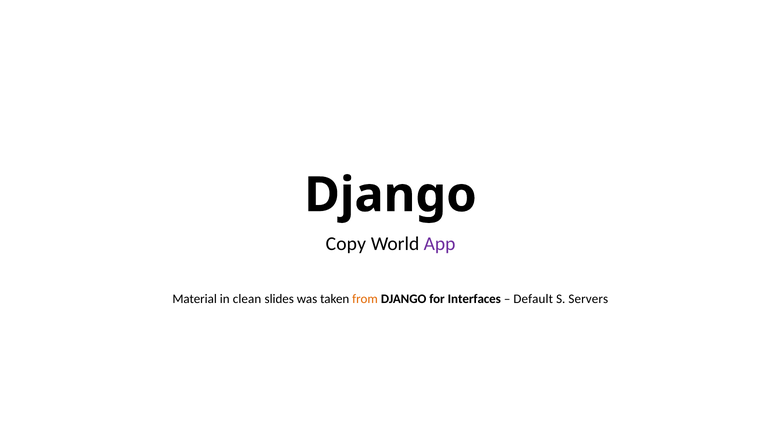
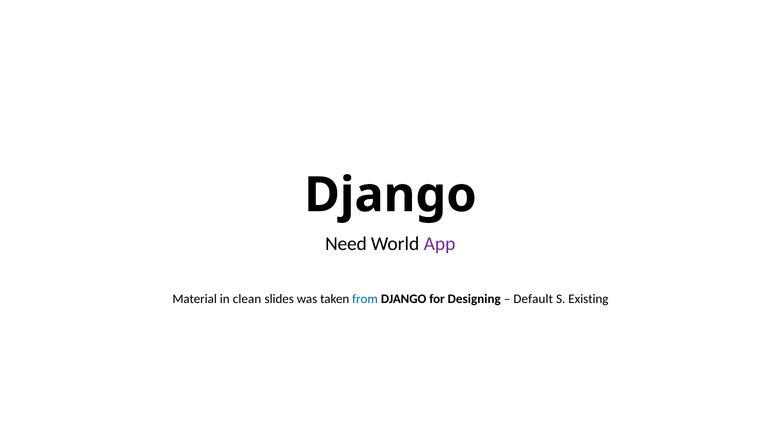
Copy: Copy -> Need (346, 244)
from colour: orange -> blue (365, 299)
Interfaces: Interfaces -> Designing (474, 299)
Servers: Servers -> Existing (588, 299)
